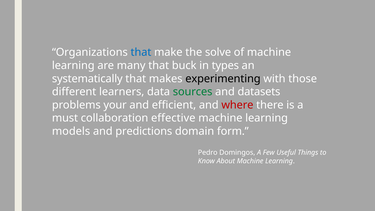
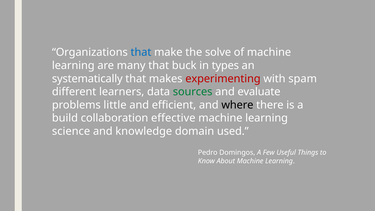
experimenting colour: black -> red (223, 79)
those: those -> spam (303, 79)
datasets: datasets -> evaluate (259, 92)
your: your -> little (115, 105)
where colour: red -> black (237, 105)
must: must -> build (65, 118)
models: models -> science (71, 131)
predictions: predictions -> knowledge (144, 131)
form: form -> used (233, 131)
